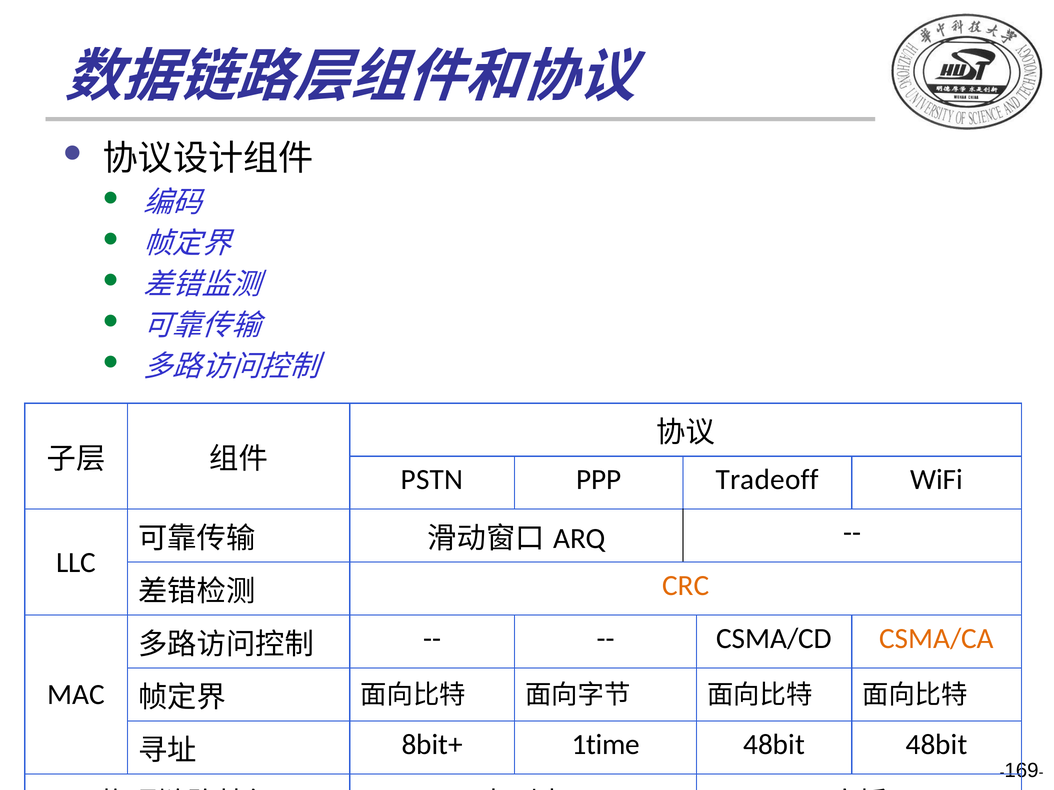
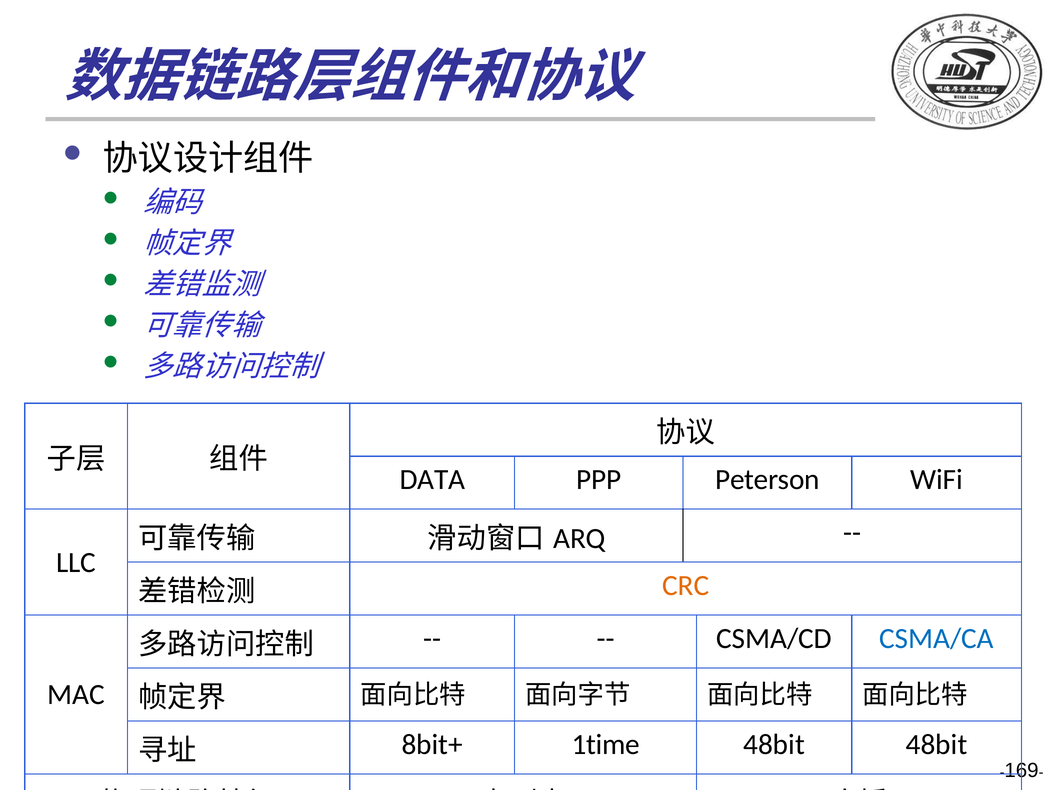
PSTN: PSTN -> DATA (432, 480)
Tradeoff: Tradeoff -> Peterson (767, 480)
CSMA/CA colour: orange -> blue (936, 639)
